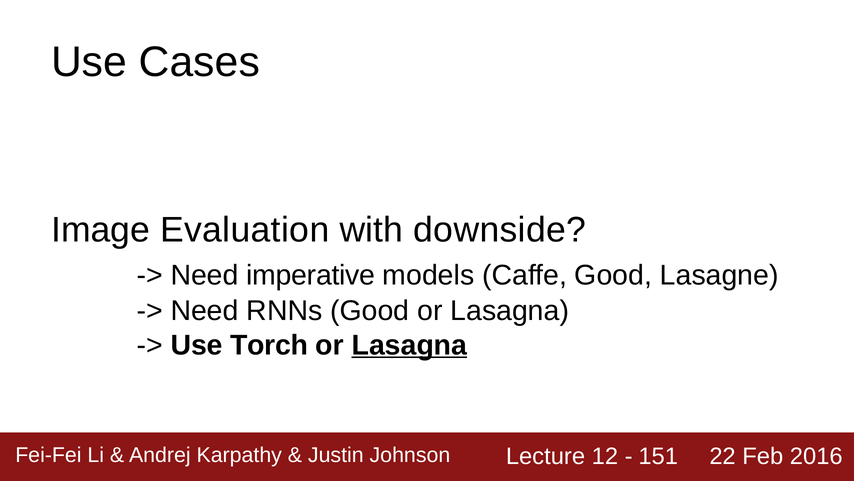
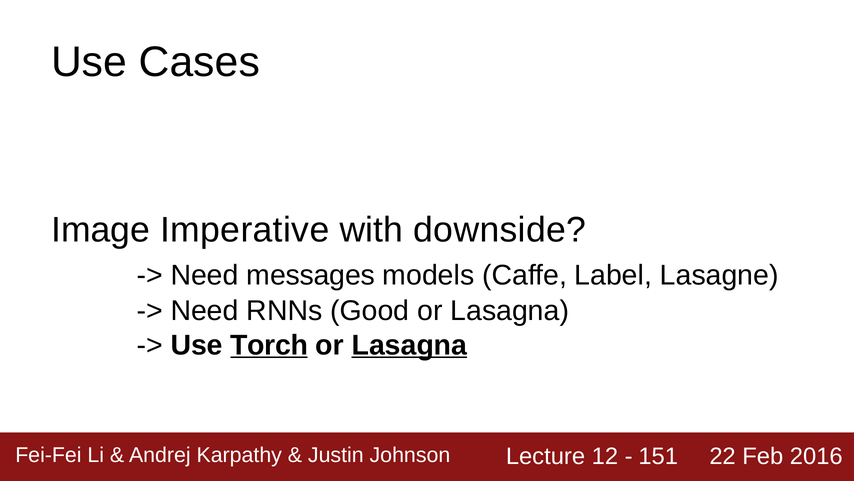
Evaluation: Evaluation -> Imperative (245, 230)
imperative: imperative -> messages (311, 275)
Caffe Good: Good -> Label (613, 275)
Torch underline: none -> present (269, 345)
